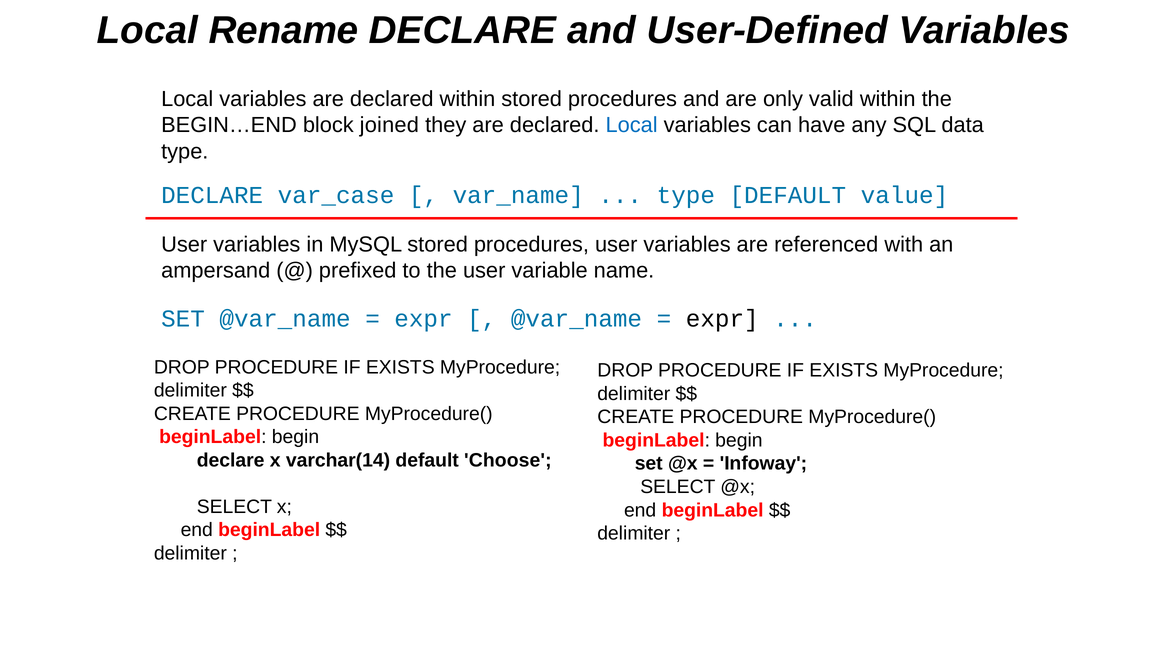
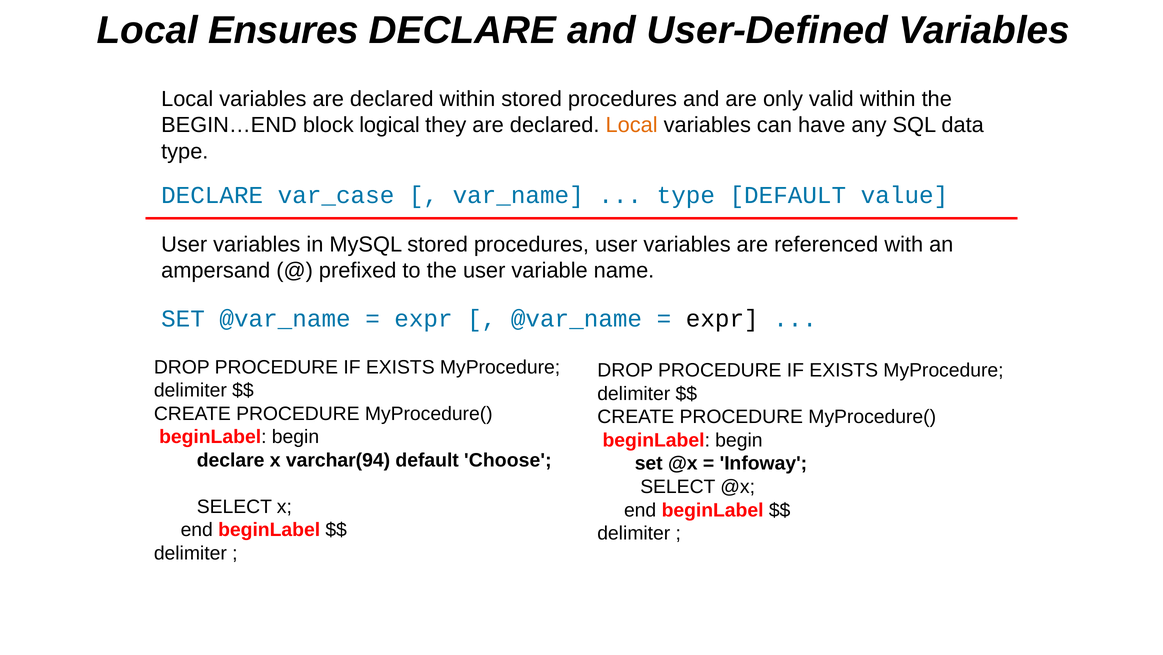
Rename: Rename -> Ensures (284, 30)
joined: joined -> logical (390, 125)
Local colour: blue -> orange (632, 125)
varchar(14: varchar(14 -> varchar(94 (338, 460)
